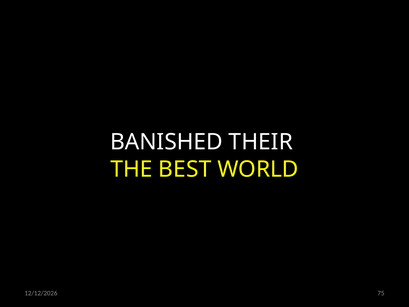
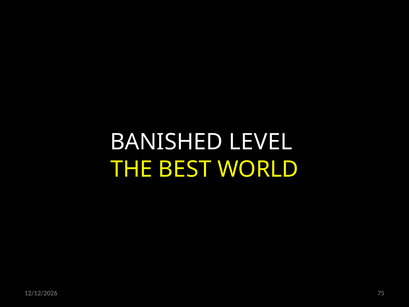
THEIR: THEIR -> LEVEL (261, 142)
